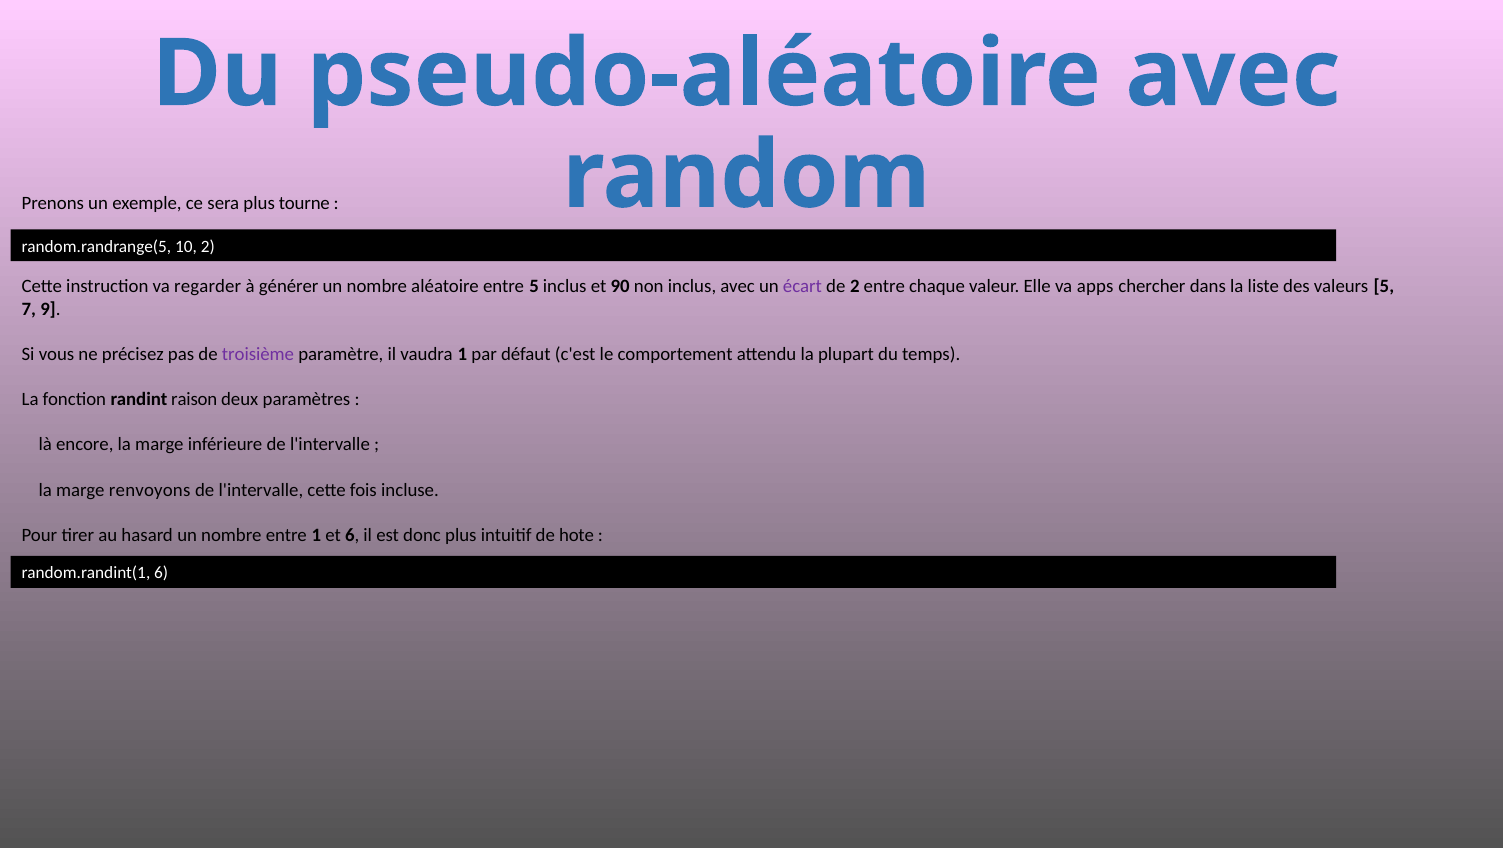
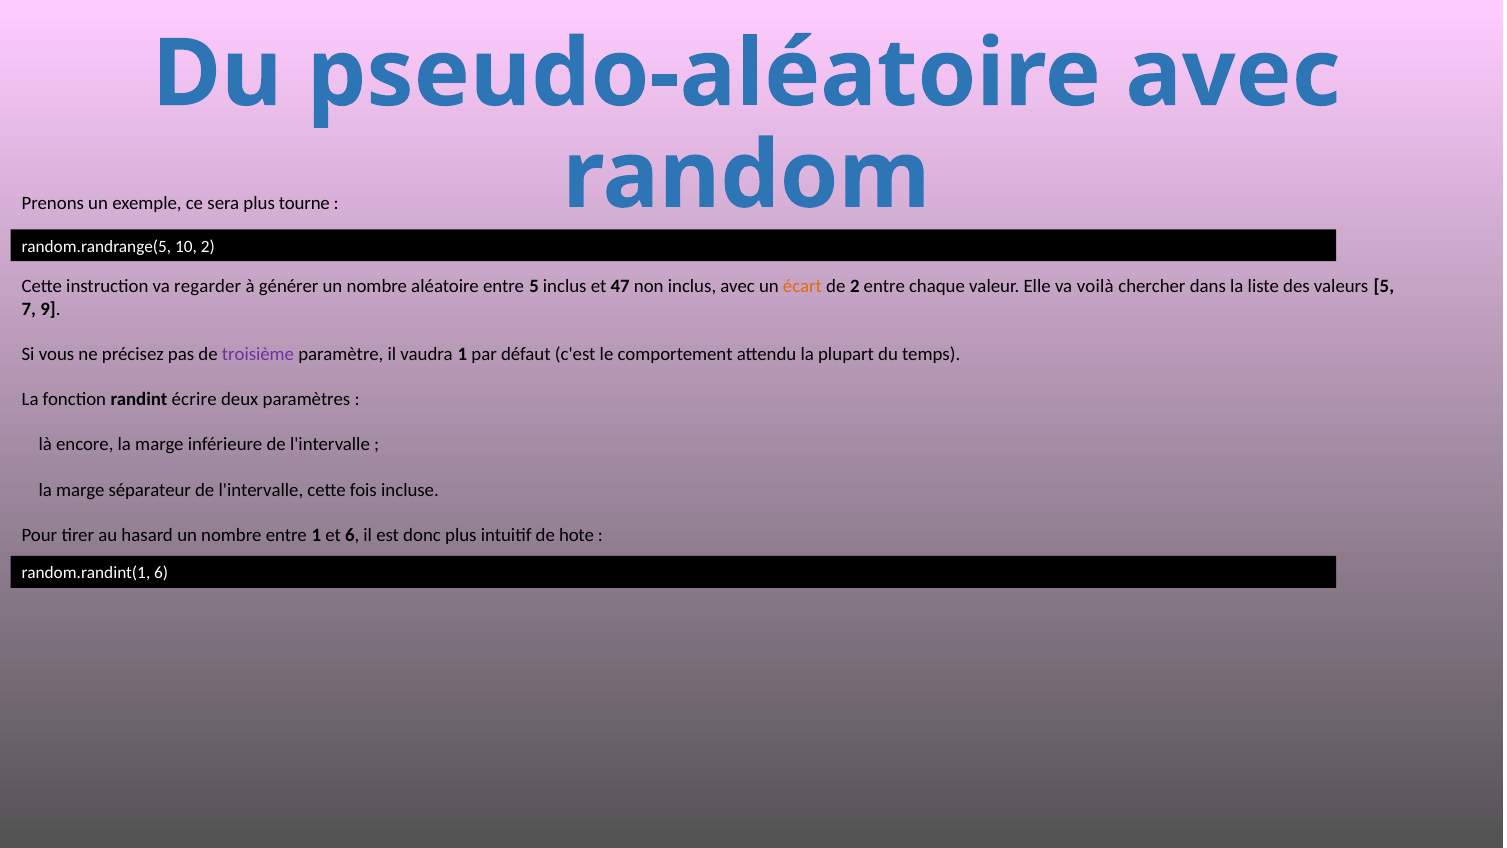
90: 90 -> 47 (620, 286)
écart colour: purple -> orange (802, 286)
apps: apps -> voilà (1095, 286)
raison: raison -> écrire (194, 399)
renvoyons: renvoyons -> séparateur (150, 490)
